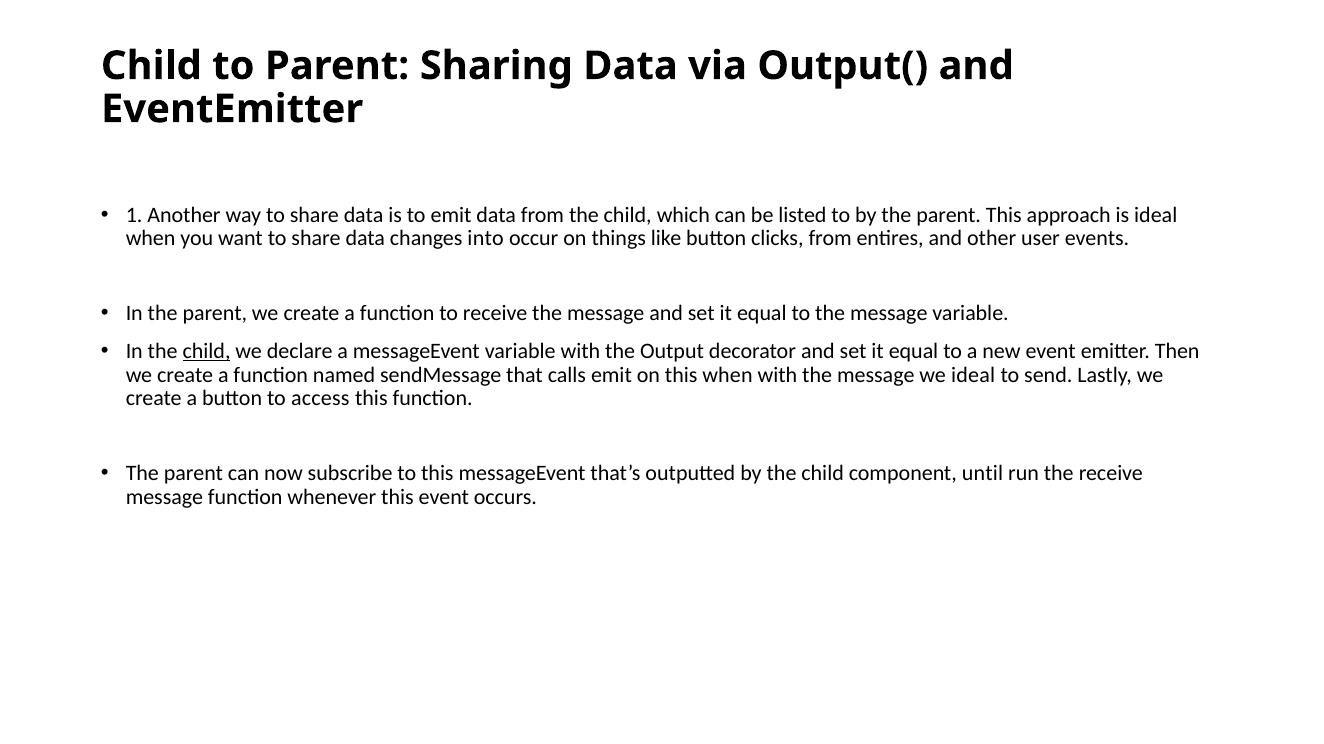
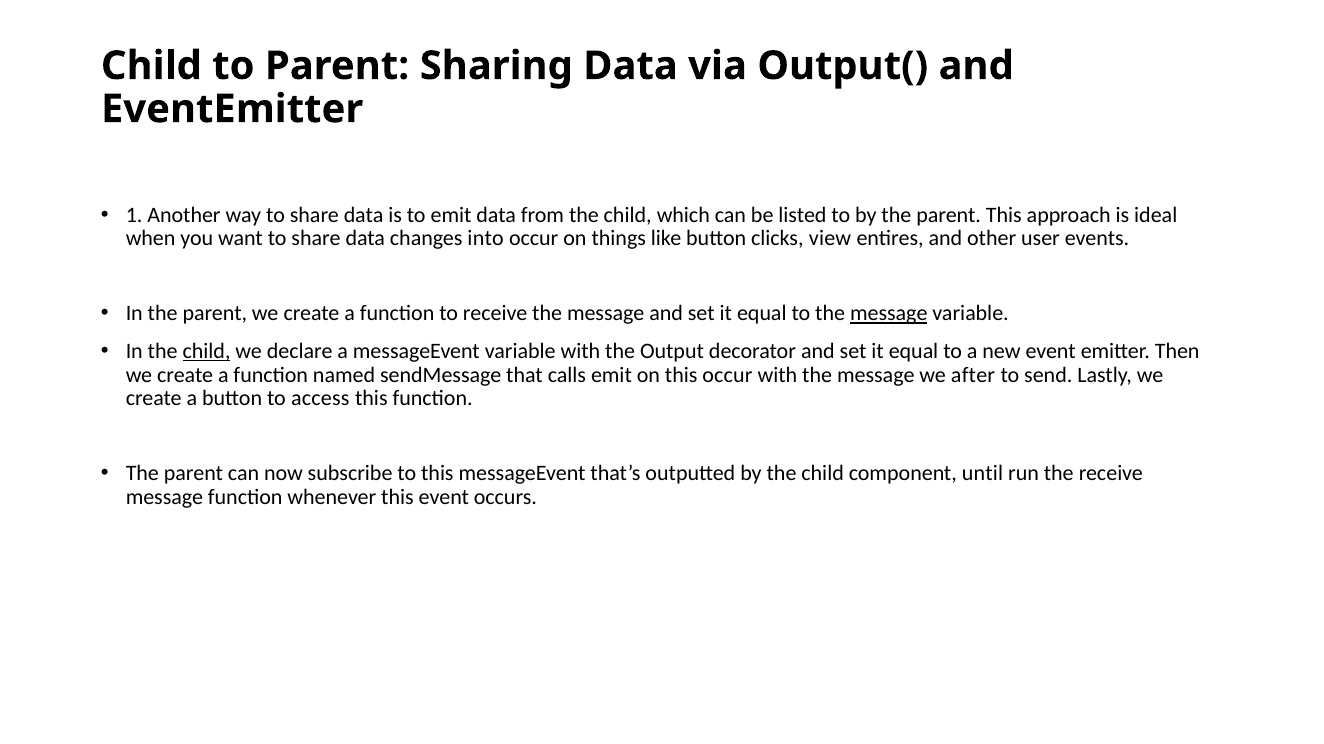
clicks from: from -> view (830, 239)
message underline: none -> present (889, 314)
this when: when -> occur (727, 375)
we ideal: ideal -> after (973, 375)
